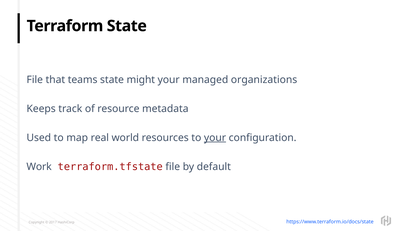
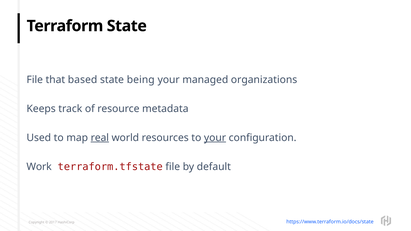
teams: teams -> based (83, 80)
might: might -> being (141, 80)
real underline: none -> present (100, 138)
